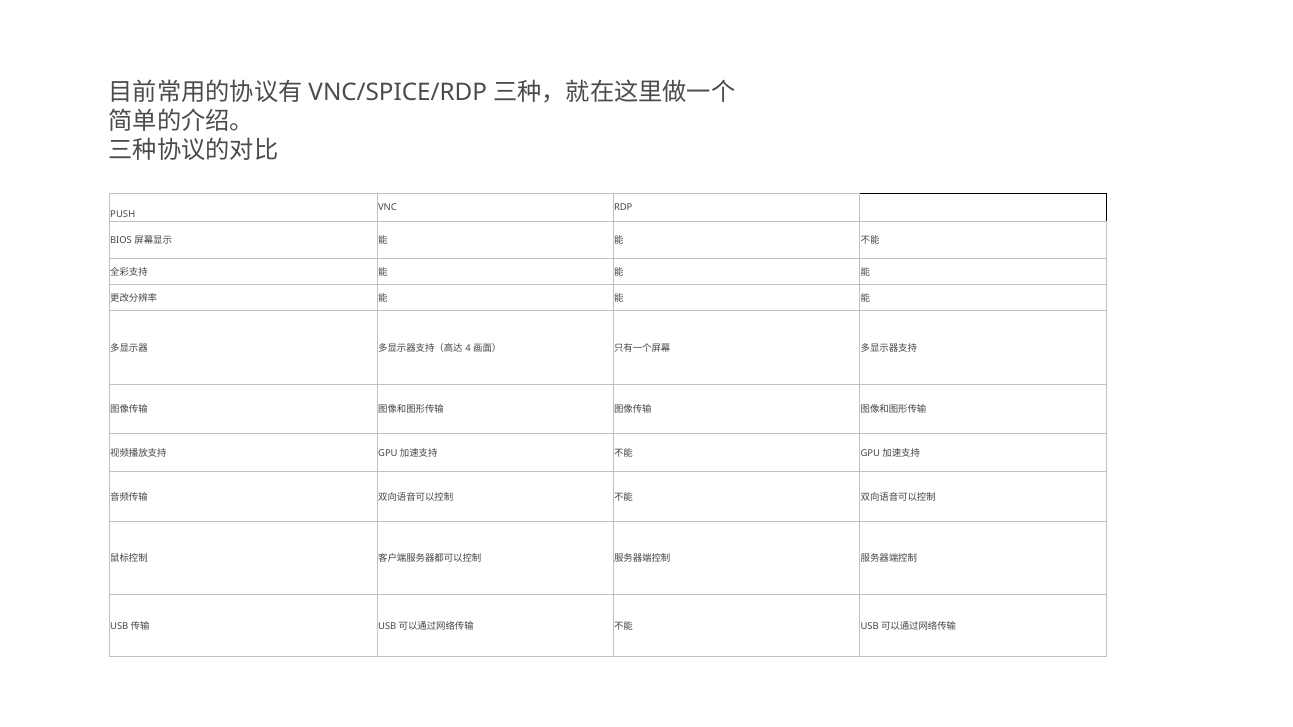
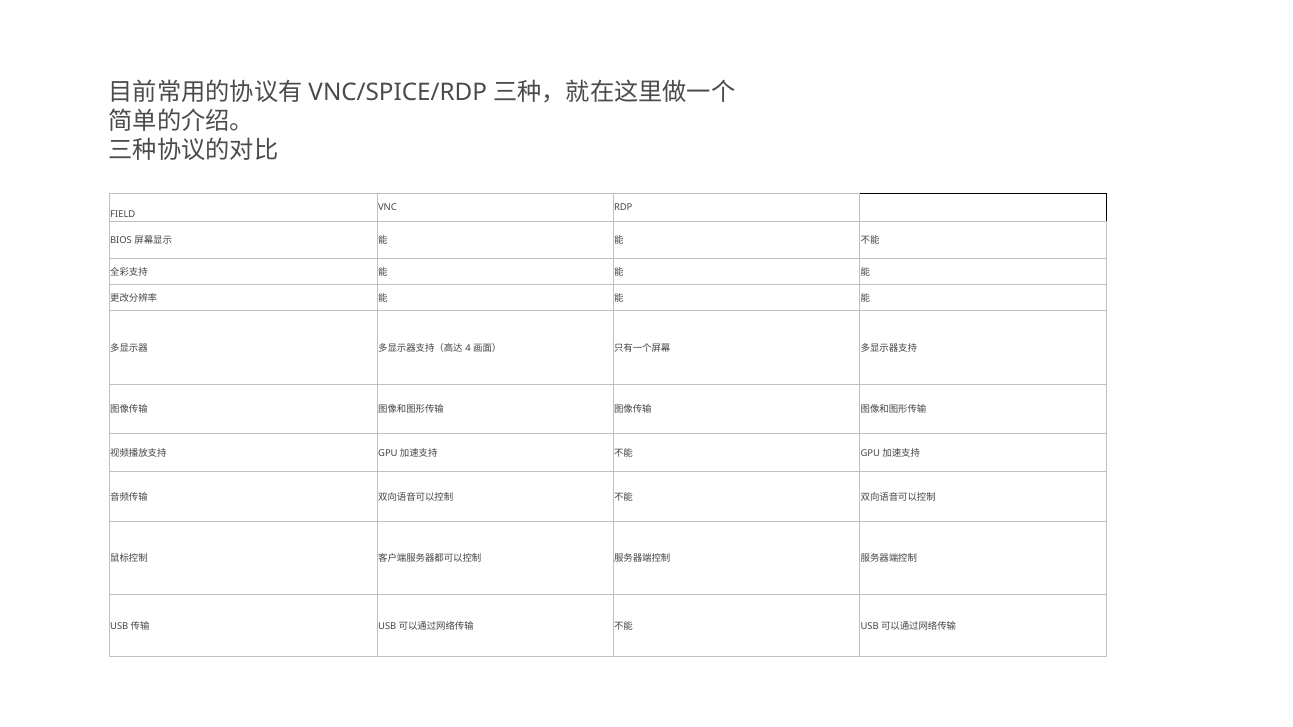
PUSH: PUSH -> FIELD (123, 214)
